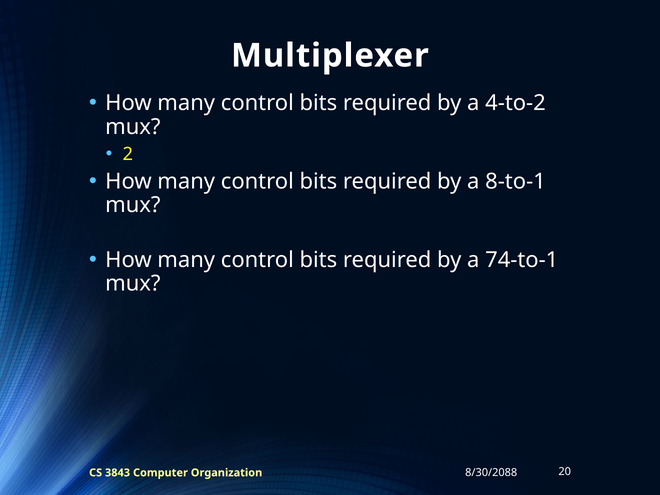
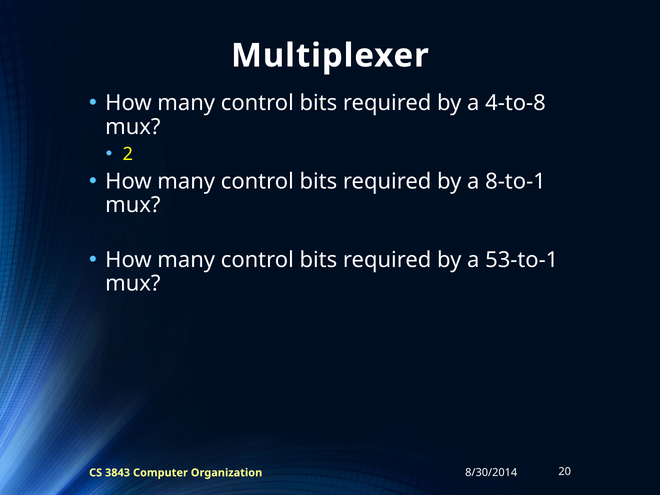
4-to-2: 4-to-2 -> 4-to-8 (516, 103)
74-to-1: 74-to-1 -> 53-to-1 (522, 260)
8/30/2088: 8/30/2088 -> 8/30/2014 (491, 473)
